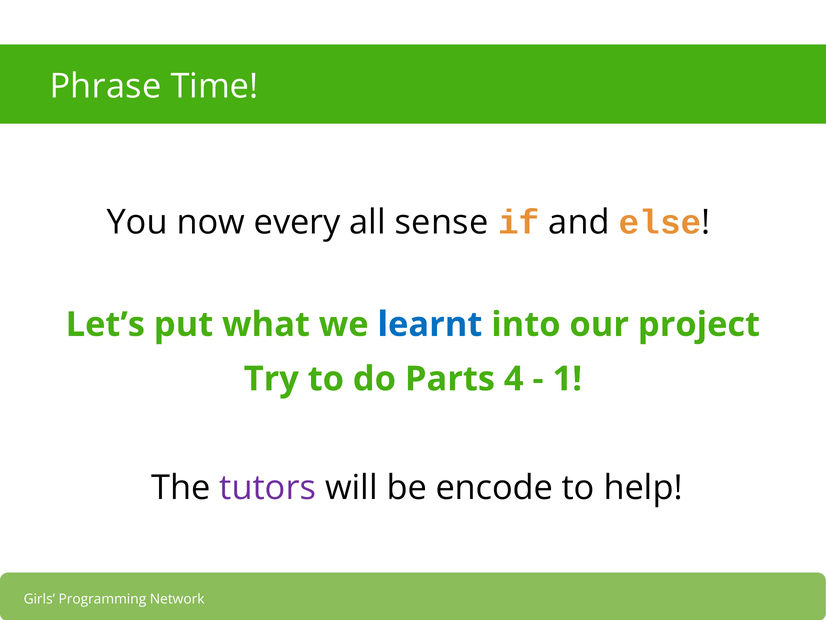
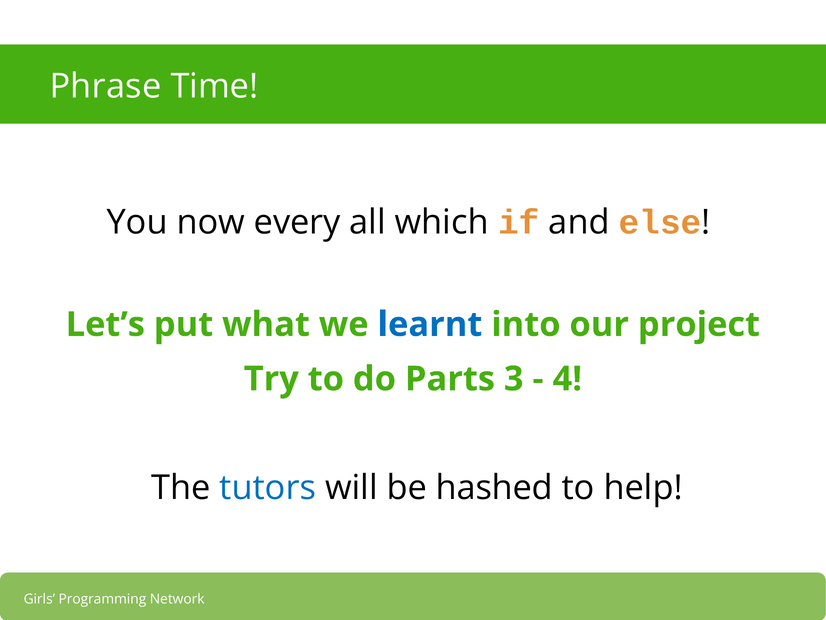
sense: sense -> which (442, 222)
4: 4 -> 3 (514, 379)
1: 1 -> 4 (567, 379)
tutors colour: purple -> blue (268, 487)
encode: encode -> hashed (494, 487)
